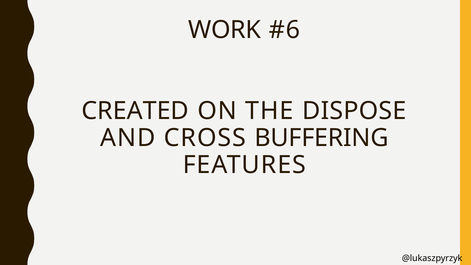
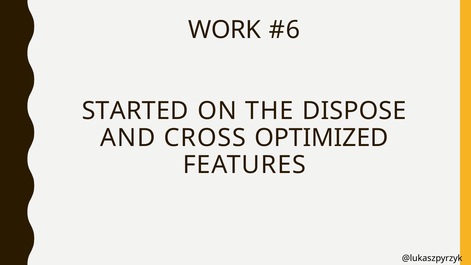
CREATED: CREATED -> STARTED (135, 111)
BUFFERING: BUFFERING -> OPTIMIZED (321, 138)
